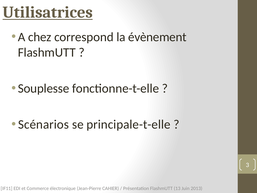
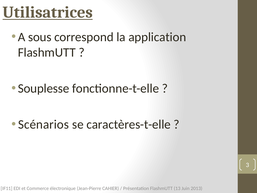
chez: chez -> sous (40, 37)
évènement: évènement -> application (157, 37)
principale-t-elle: principale-t-elle -> caractères-t-elle (129, 124)
